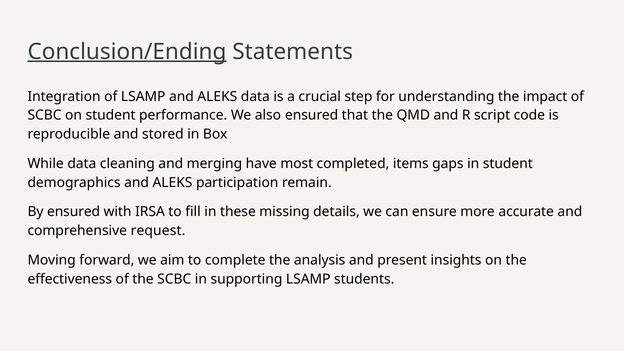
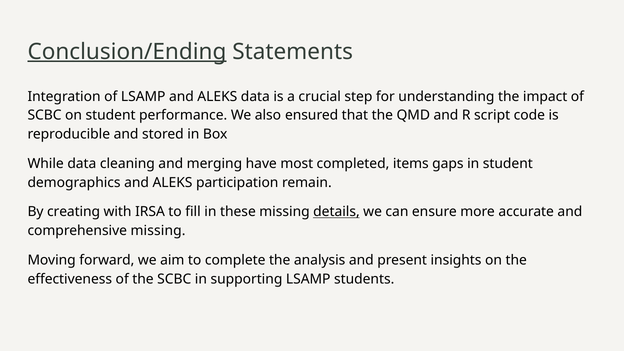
By ensured: ensured -> creating (74, 212)
details underline: none -> present (336, 212)
comprehensive request: request -> missing (158, 231)
